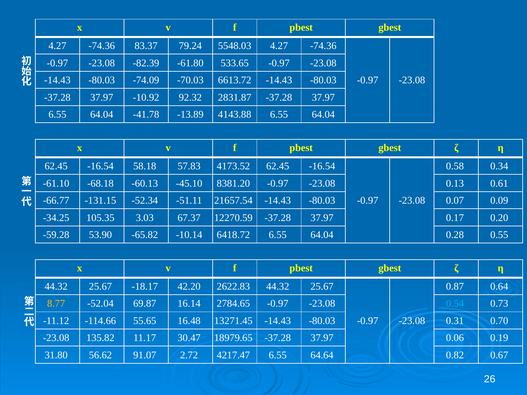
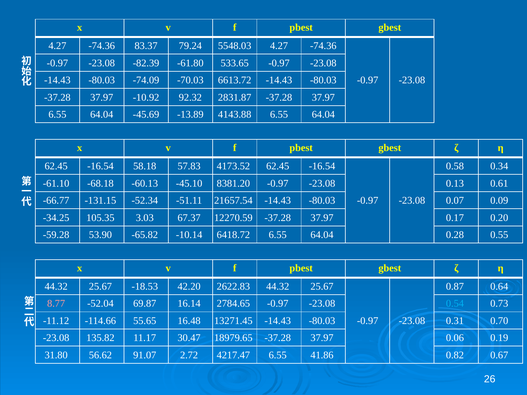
-41.78: -41.78 -> -45.69 (146, 115)
-18.17: -18.17 -> -18.53 (145, 287)
8.77 colour: yellow -> pink (56, 304)
64.64: 64.64 -> 41.86 (322, 355)
